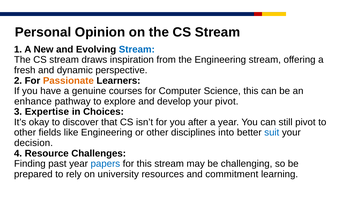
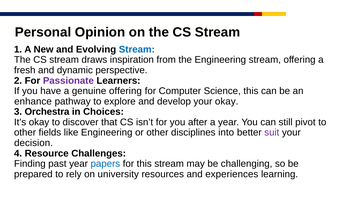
Passionate colour: orange -> purple (68, 81)
genuine courses: courses -> offering (125, 91)
your pivot: pivot -> okay (227, 101)
Expertise: Expertise -> Orchestra (47, 112)
suit colour: blue -> purple (272, 133)
commitment: commitment -> experiences (232, 174)
